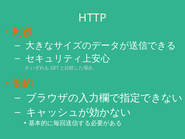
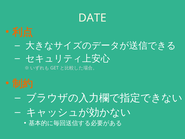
HTTP: HTTP -> DATE (92, 18)
